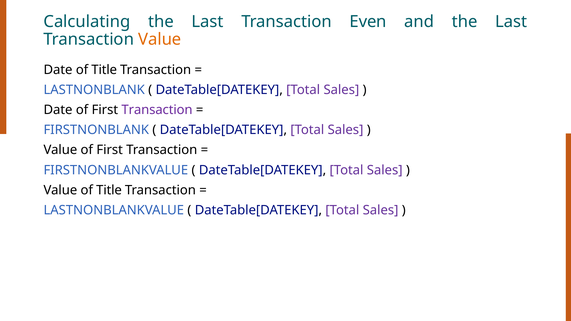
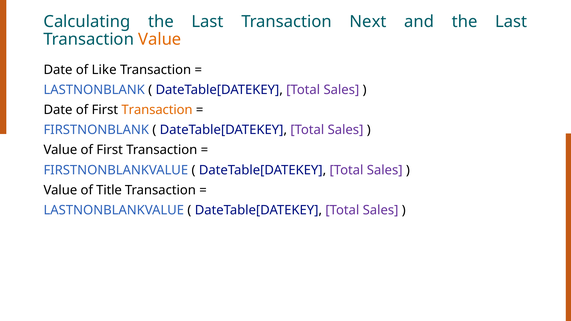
Even: Even -> Next (368, 22)
Date of Title: Title -> Like (104, 70)
Transaction colour: purple -> orange (157, 110)
